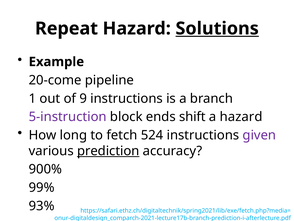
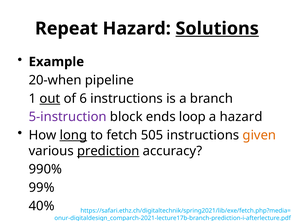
20-come: 20-come -> 20-when (55, 80)
out underline: none -> present (50, 98)
9: 9 -> 6 (83, 98)
shift: shift -> loop (192, 117)
long underline: none -> present (73, 135)
524: 524 -> 505 (152, 135)
given colour: purple -> orange (259, 135)
900%: 900% -> 990% (45, 169)
93%: 93% -> 40% (42, 205)
